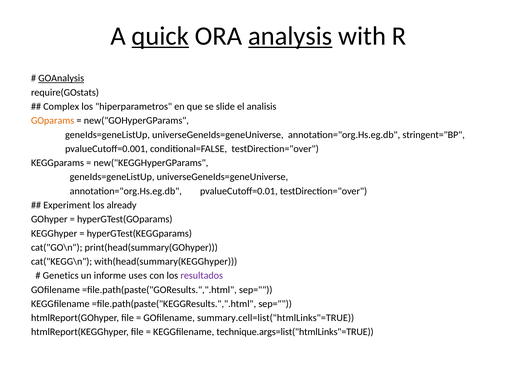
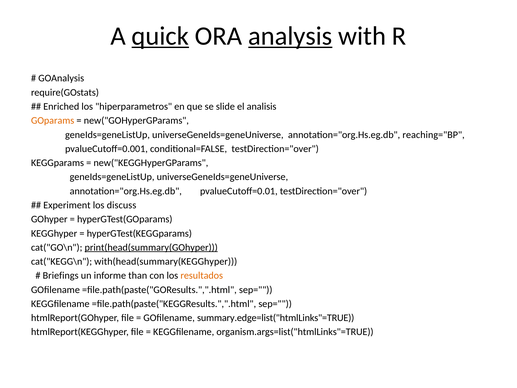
GOAnalysis underline: present -> none (61, 78)
Complex: Complex -> Enriched (61, 106)
stringent="BP: stringent="BP -> reaching="BP (434, 135)
already: already -> discuss (122, 205)
print(head(summary(GOhyper underline: none -> present (151, 247)
Genetics: Genetics -> Briefings (61, 275)
uses: uses -> than (138, 275)
resultados colour: purple -> orange (202, 275)
summary.cell=list("htmlLinks"=TRUE: summary.cell=list("htmlLinks"=TRUE -> summary.edge=list("htmlLinks"=TRUE (276, 318)
technique.args=list("htmlLinks"=TRUE: technique.args=list("htmlLinks"=TRUE -> organism.args=list("htmlLinks"=TRUE (295, 332)
